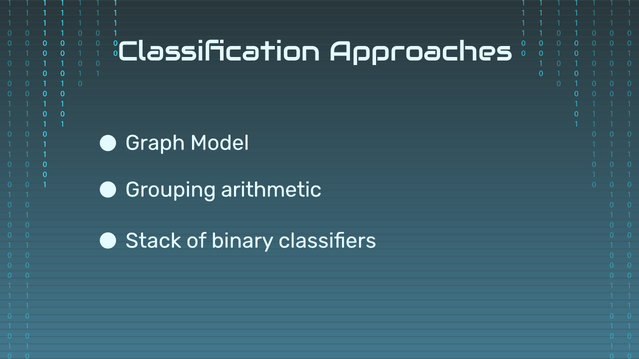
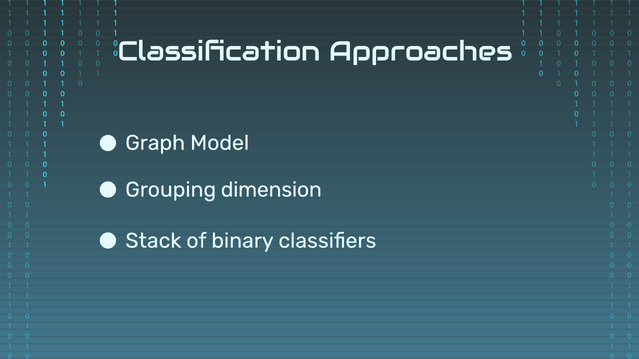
arithmetic: arithmetic -> dimension (271, 190)
